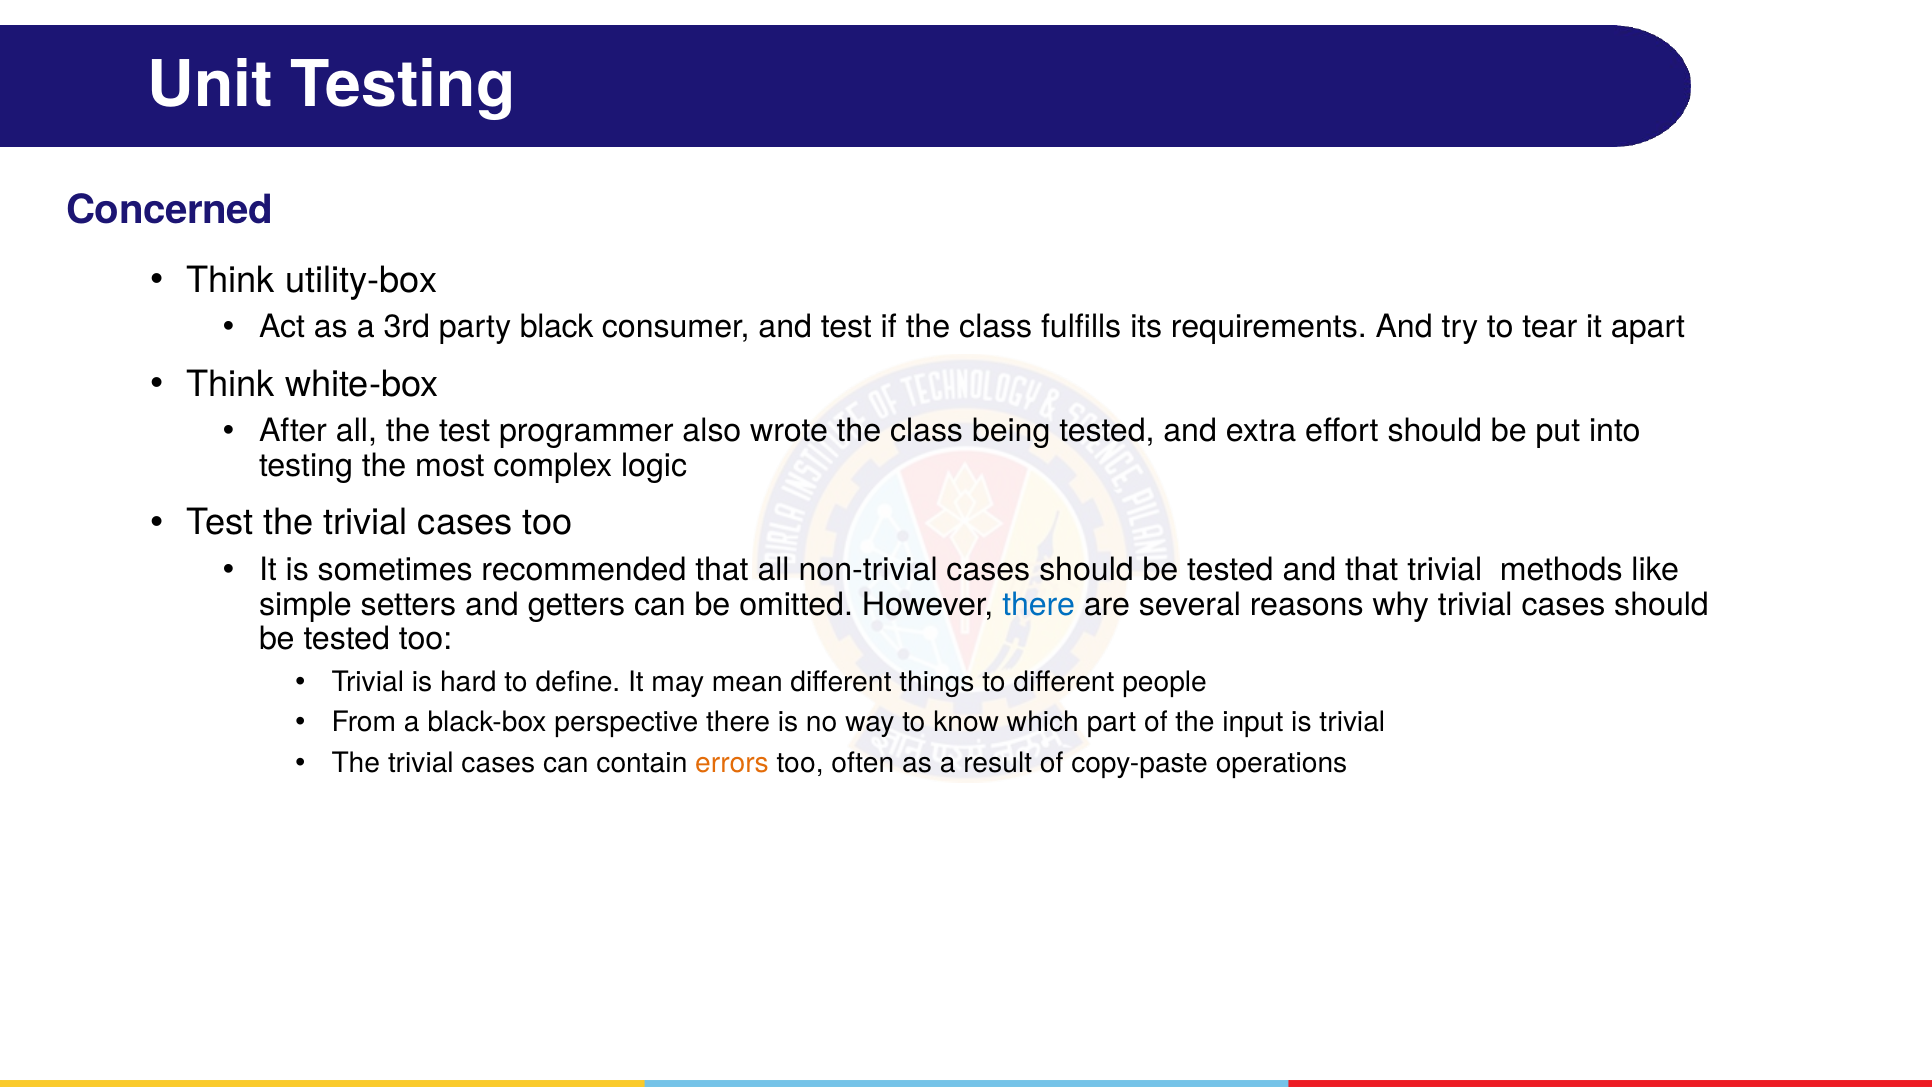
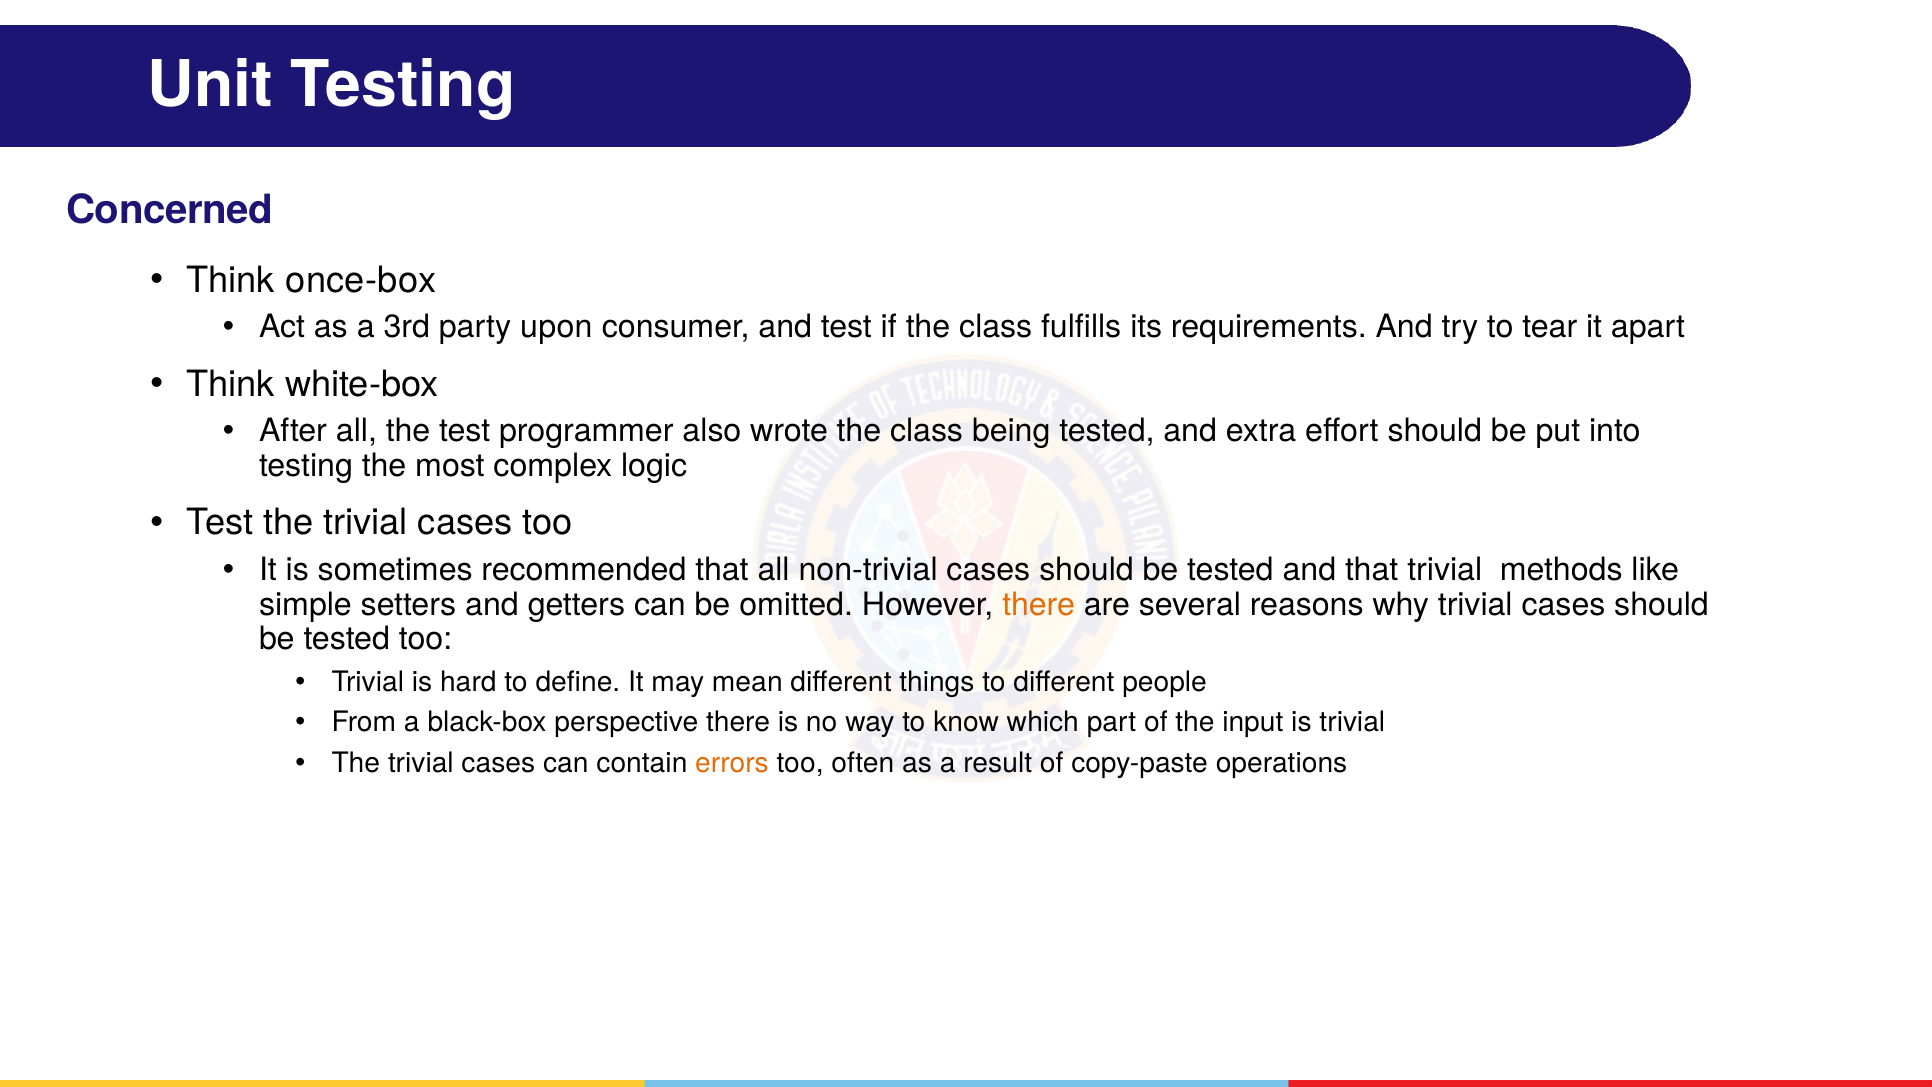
utility-box: utility-box -> once-box (361, 280)
black: black -> upon (556, 327)
there colour: blue -> orange (1039, 605)
